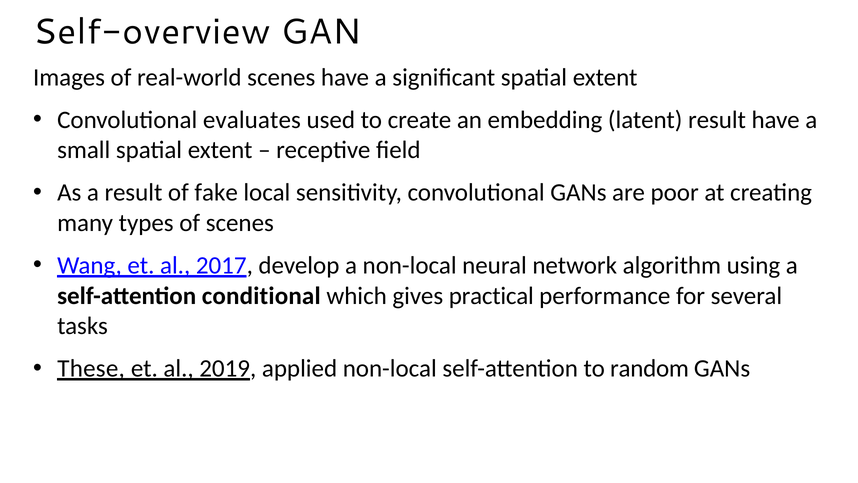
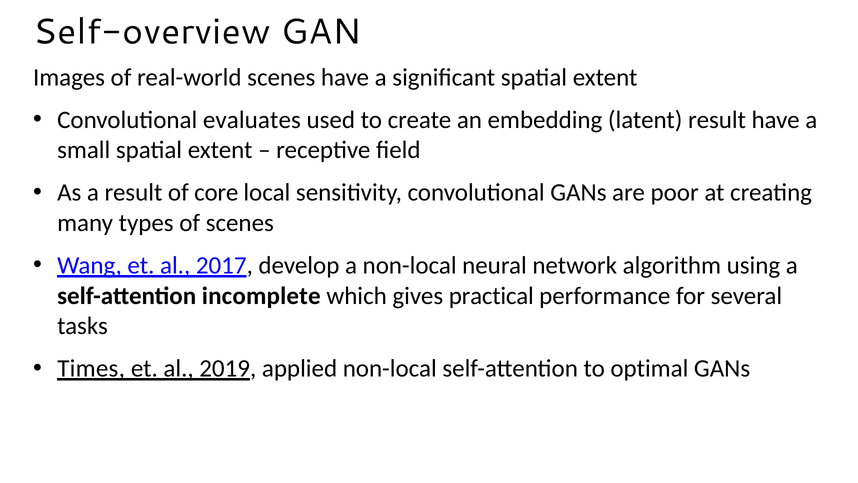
fake: fake -> core (216, 193)
conditional: conditional -> incomplete (261, 296)
These: These -> Times (91, 368)
random: random -> optimal (649, 368)
